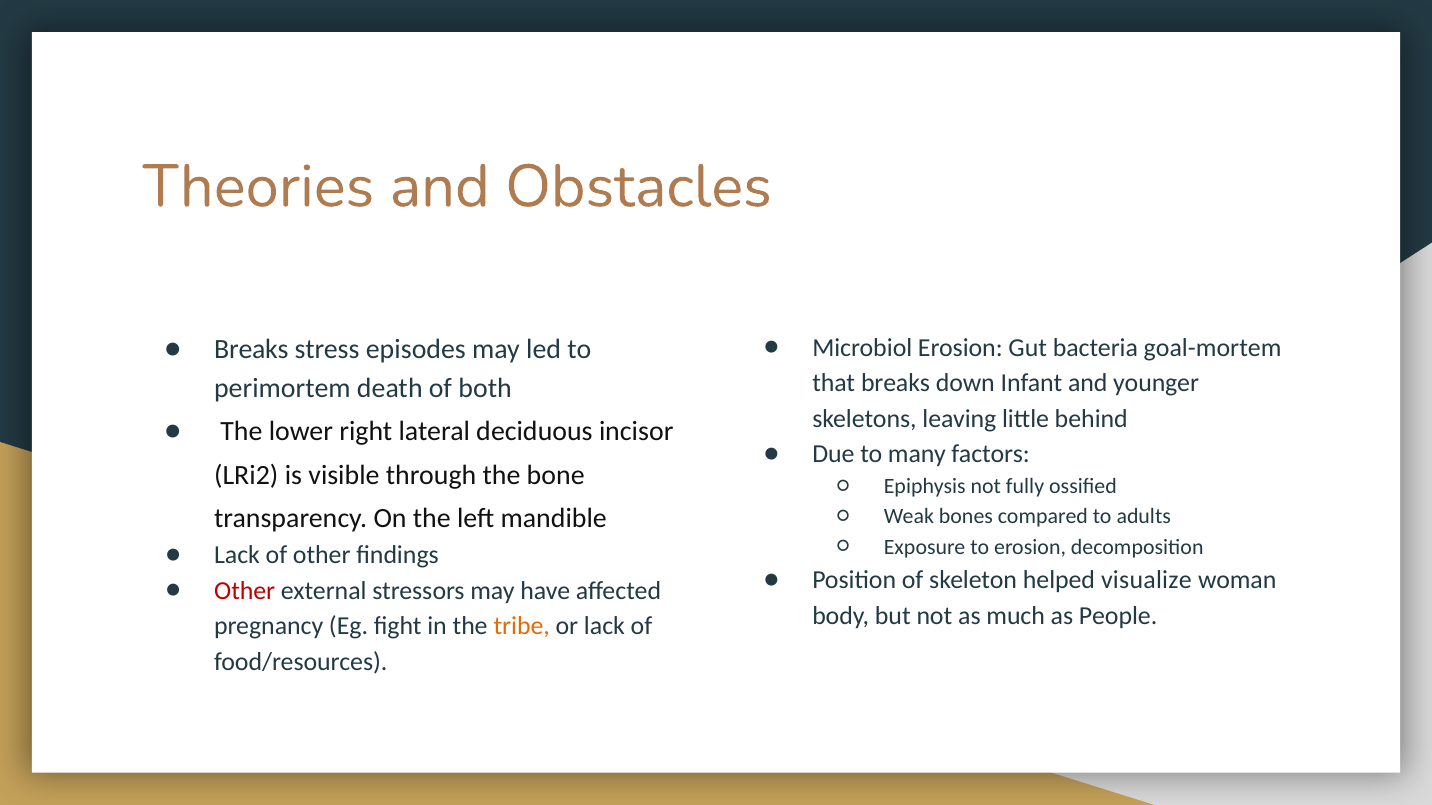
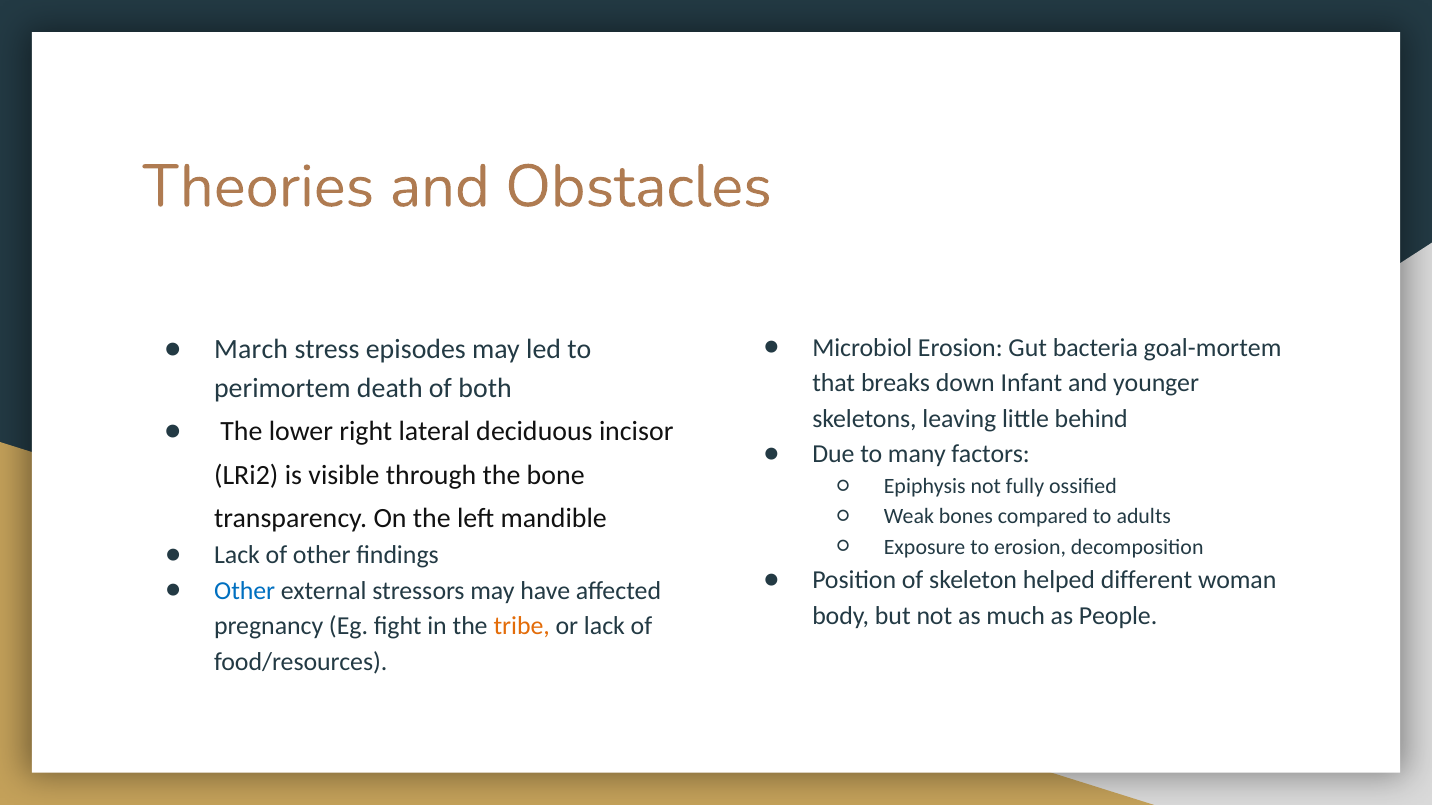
Breaks: Breaks -> March (251, 350)
visualize: visualize -> different (1147, 581)
Other colour: red -> blue (245, 591)
